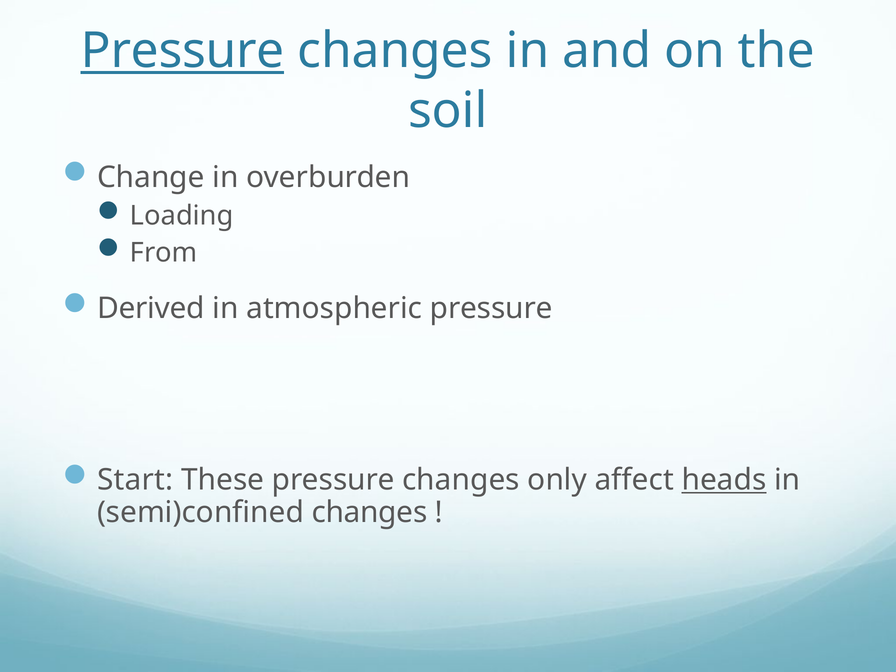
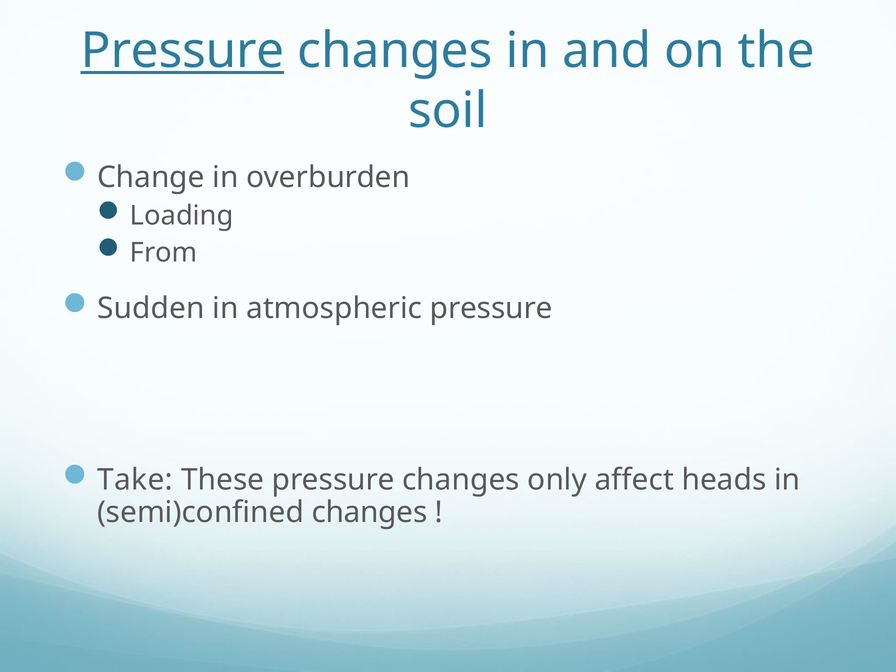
Derived: Derived -> Sudden (151, 308)
Start: Start -> Take (135, 480)
heads underline: present -> none (724, 480)
